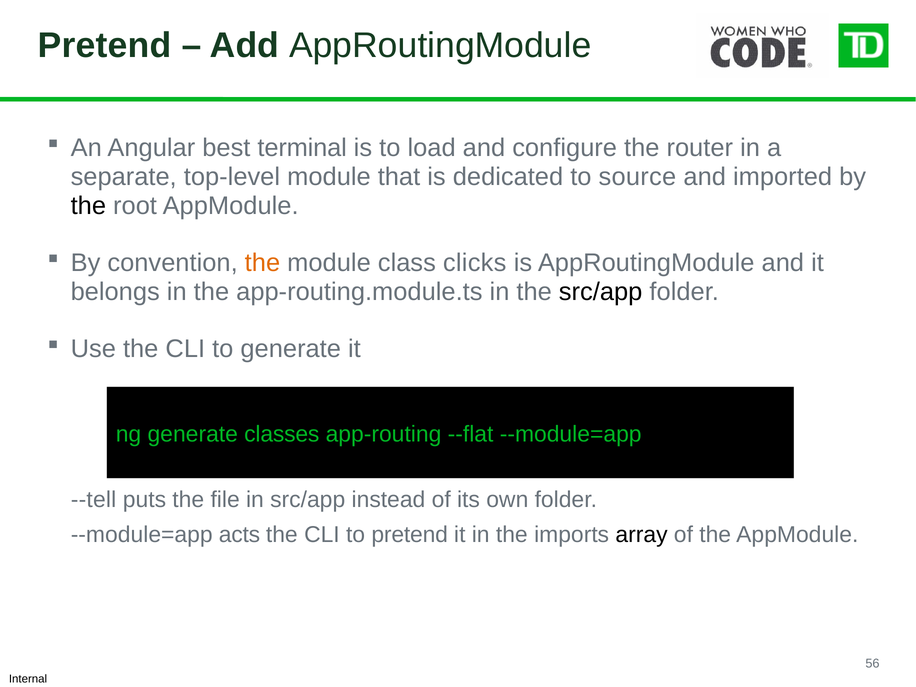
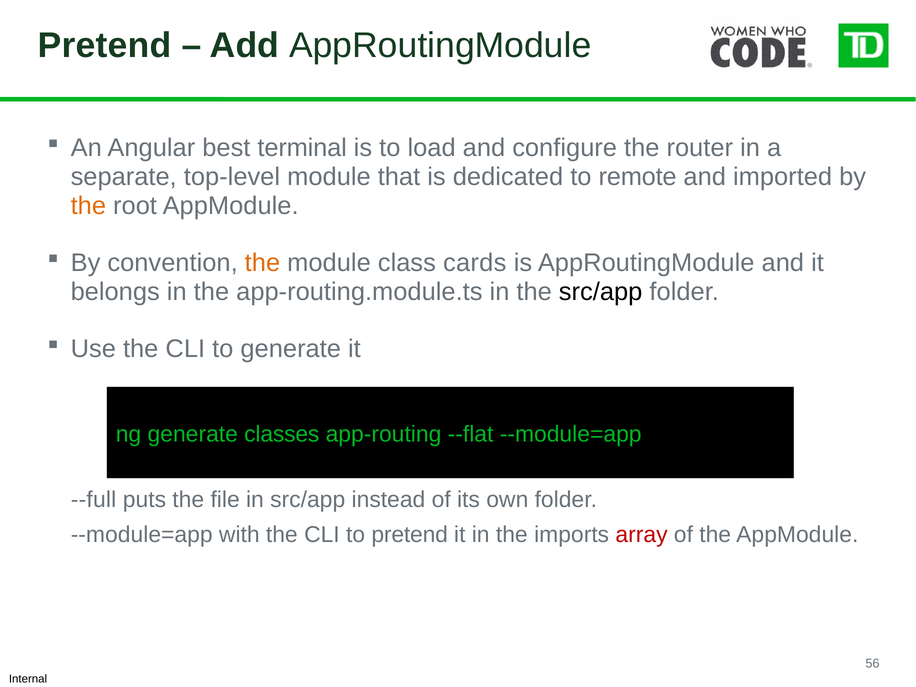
source: source -> remote (638, 177)
the colour: black -> orange (88, 206)
clicks: clicks -> cards (475, 263)
--tell: --tell -> --full (94, 499)
acts: acts -> with (239, 535)
array colour: black -> red (642, 535)
